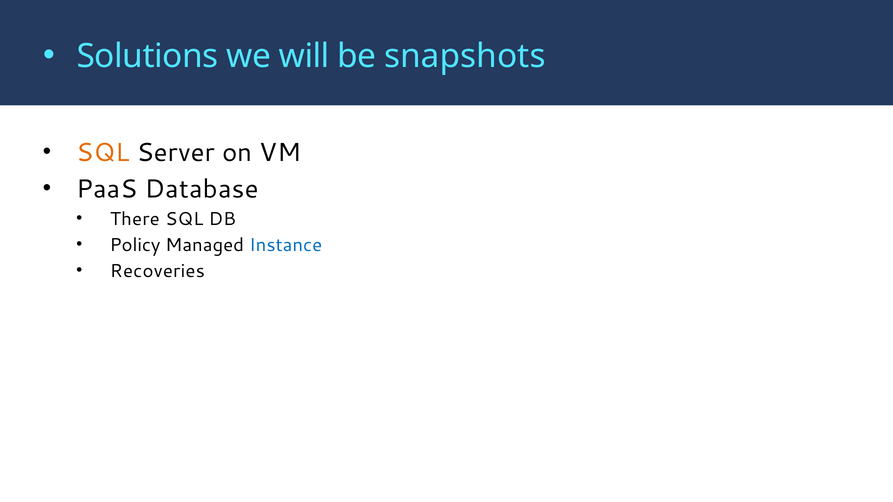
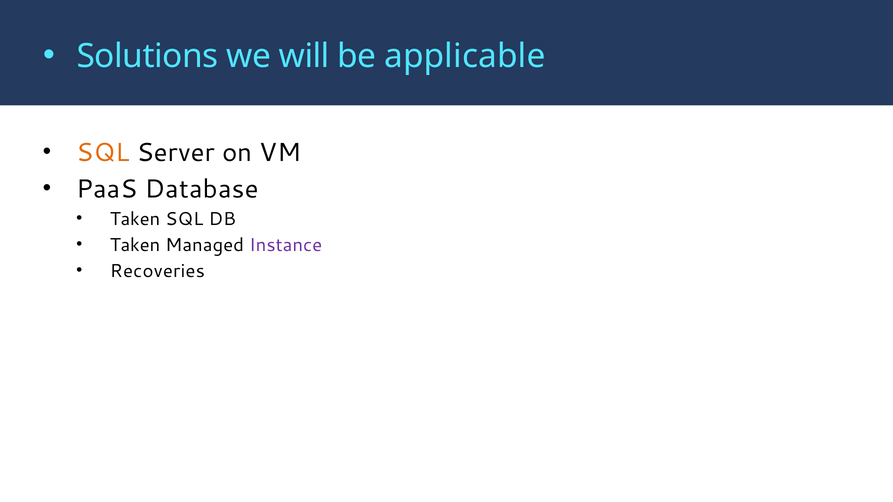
snapshots: snapshots -> applicable (465, 56)
There: There -> Taken (135, 219)
Policy: Policy -> Taken (135, 245)
Instance colour: blue -> purple (286, 245)
